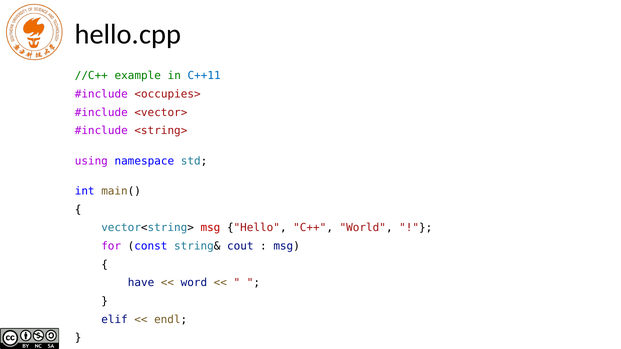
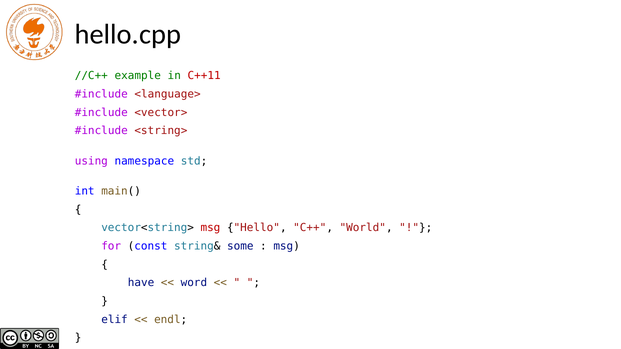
C++11 colour: blue -> red (204, 76)
<occupies>: <occupies> -> <language> (168, 94)
cout: cout -> some (240, 246)
